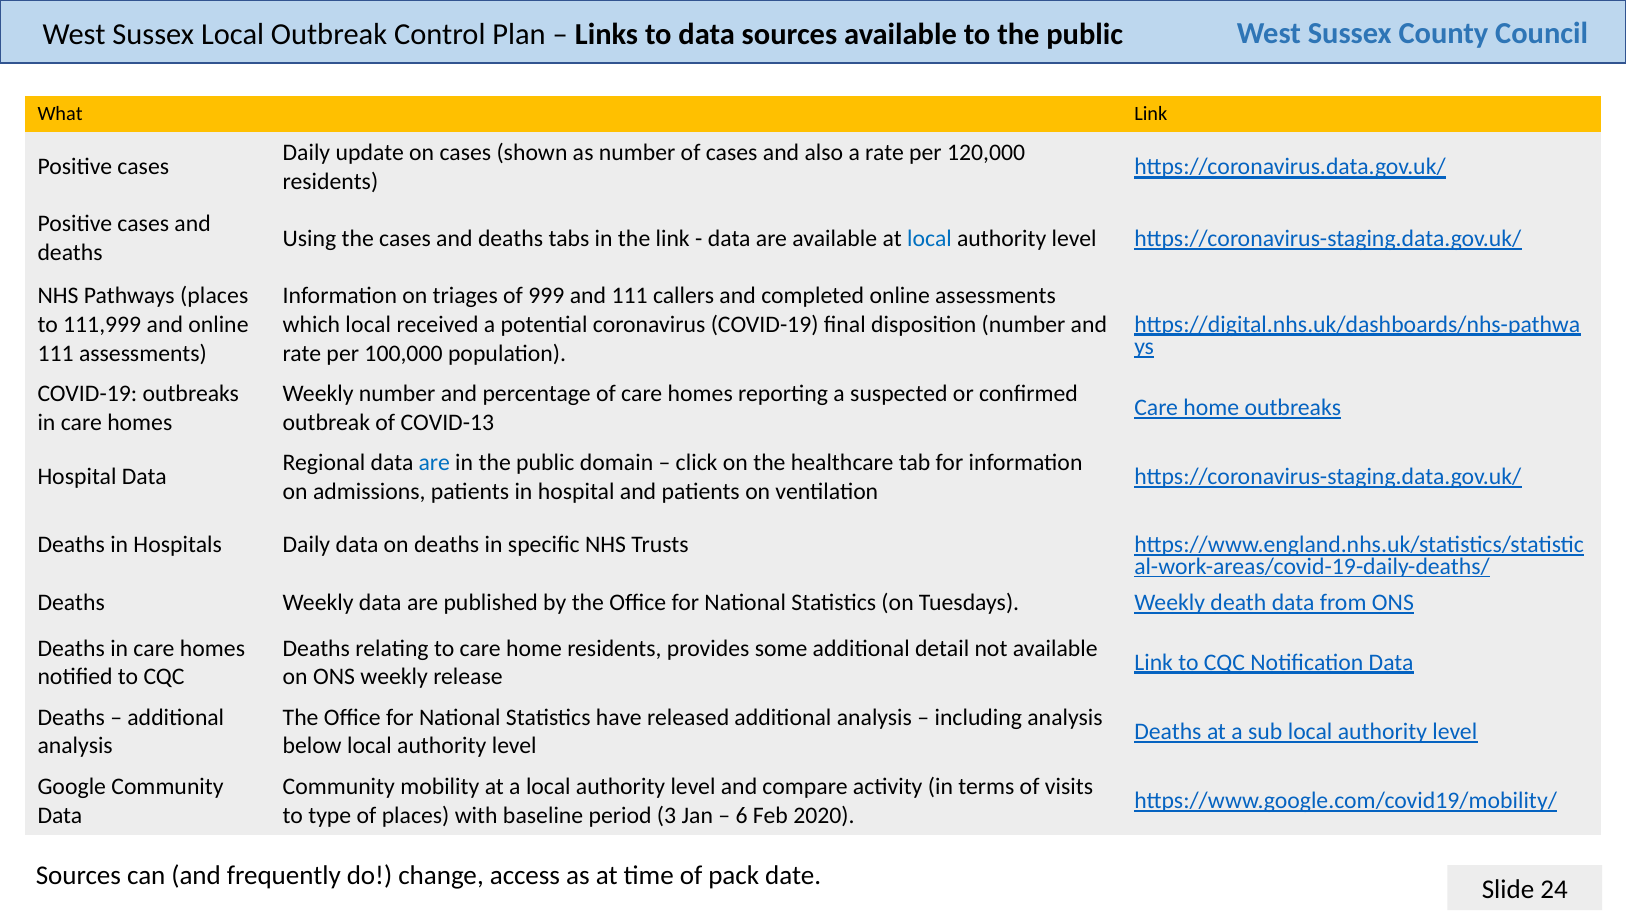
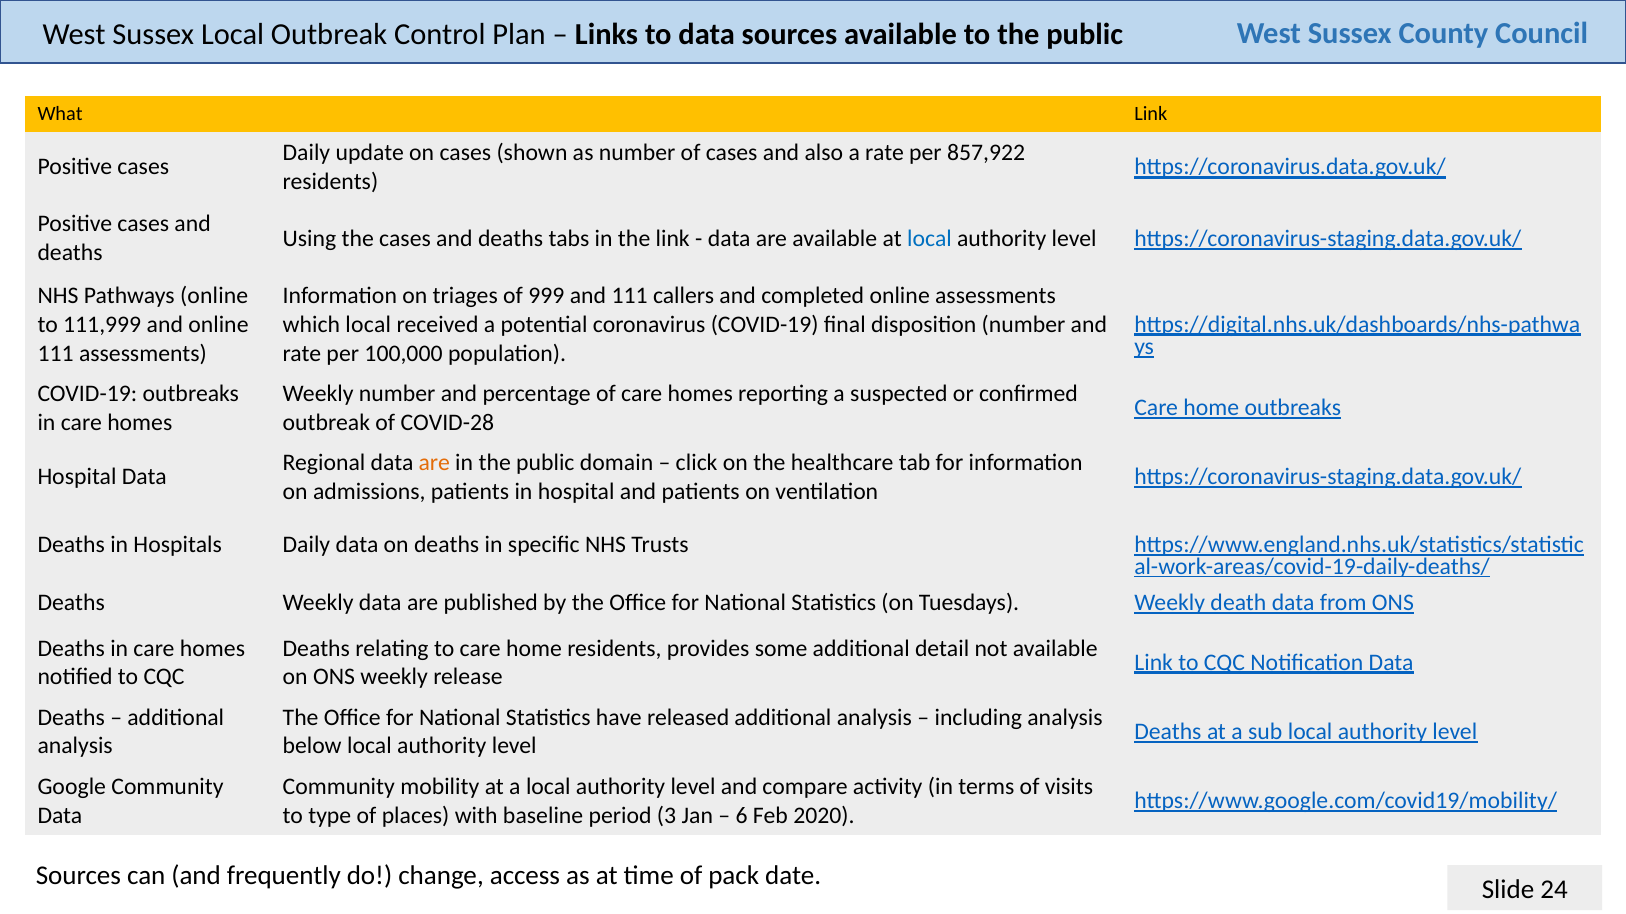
120,000: 120,000 -> 857,922 (986, 153)
Pathways places: places -> online (214, 296)
COVID-13: COVID-13 -> COVID-28 (447, 423)
are colour: blue -> orange (434, 463)
